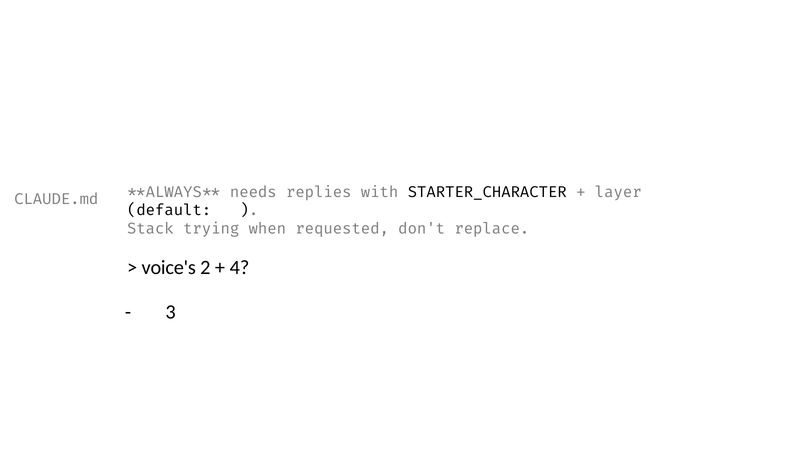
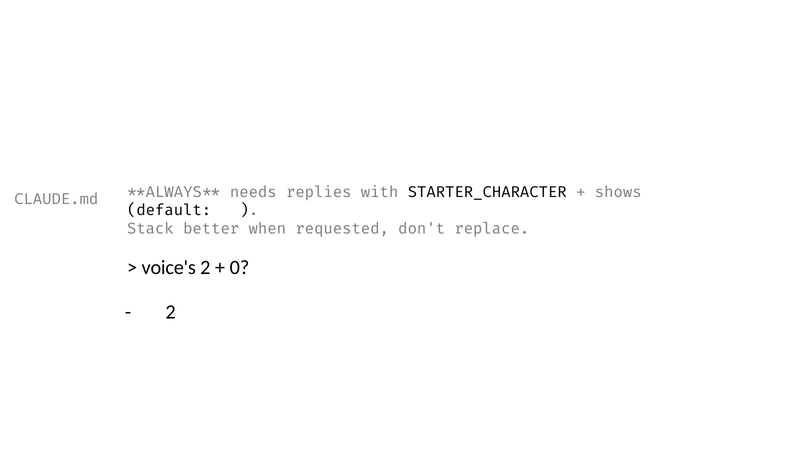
layer: layer -> shows (618, 192)
trying: trying -> better (211, 229)
4: 4 -> 0 (239, 267)
3: 3 -> 2 (171, 312)
